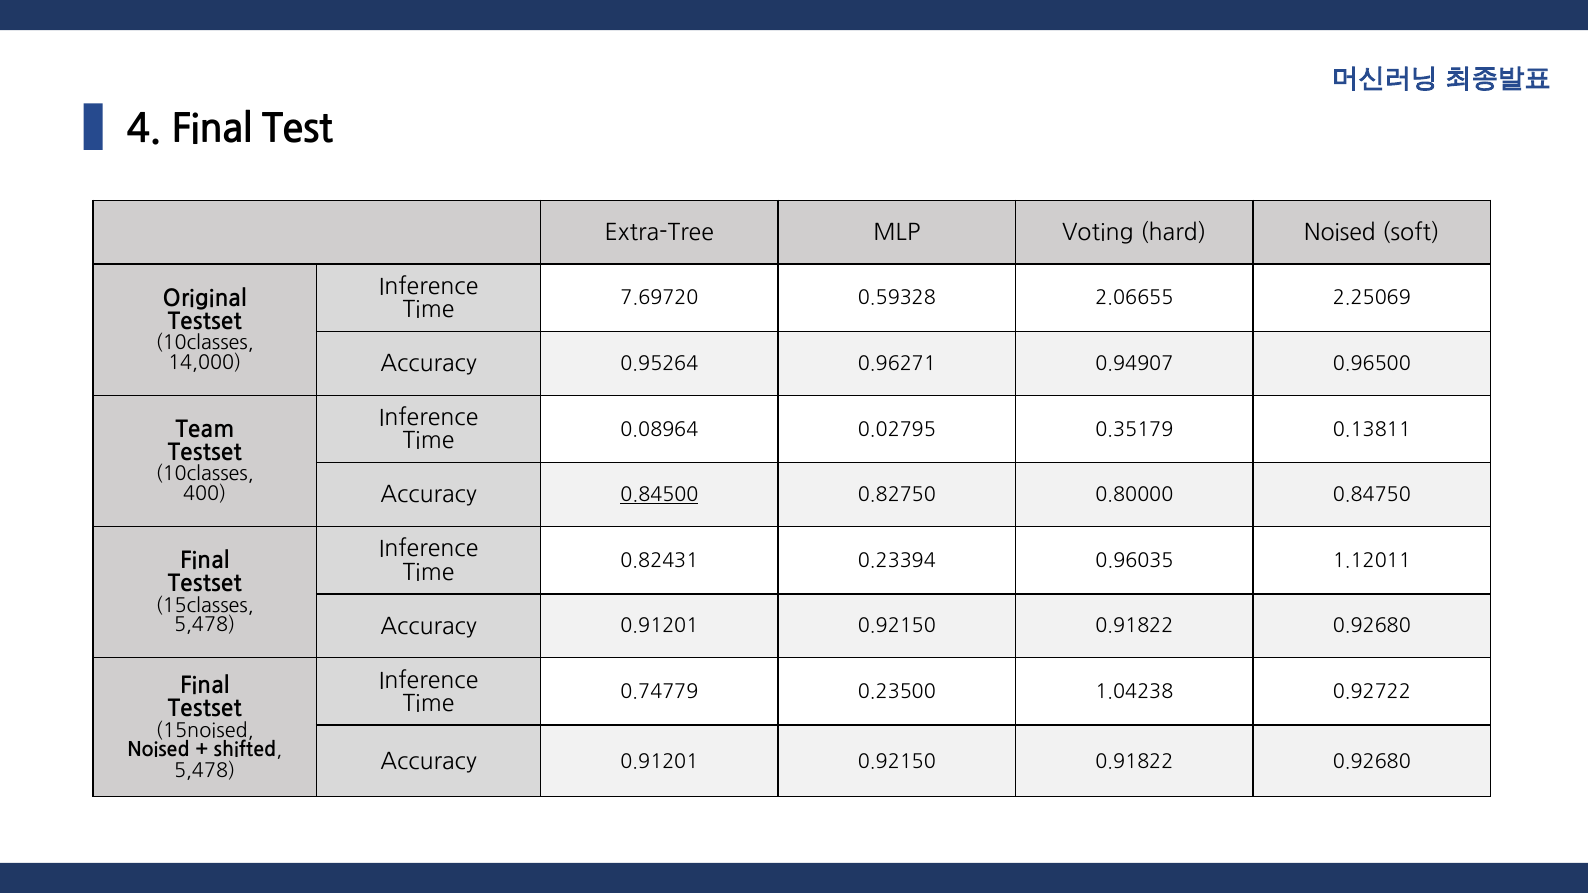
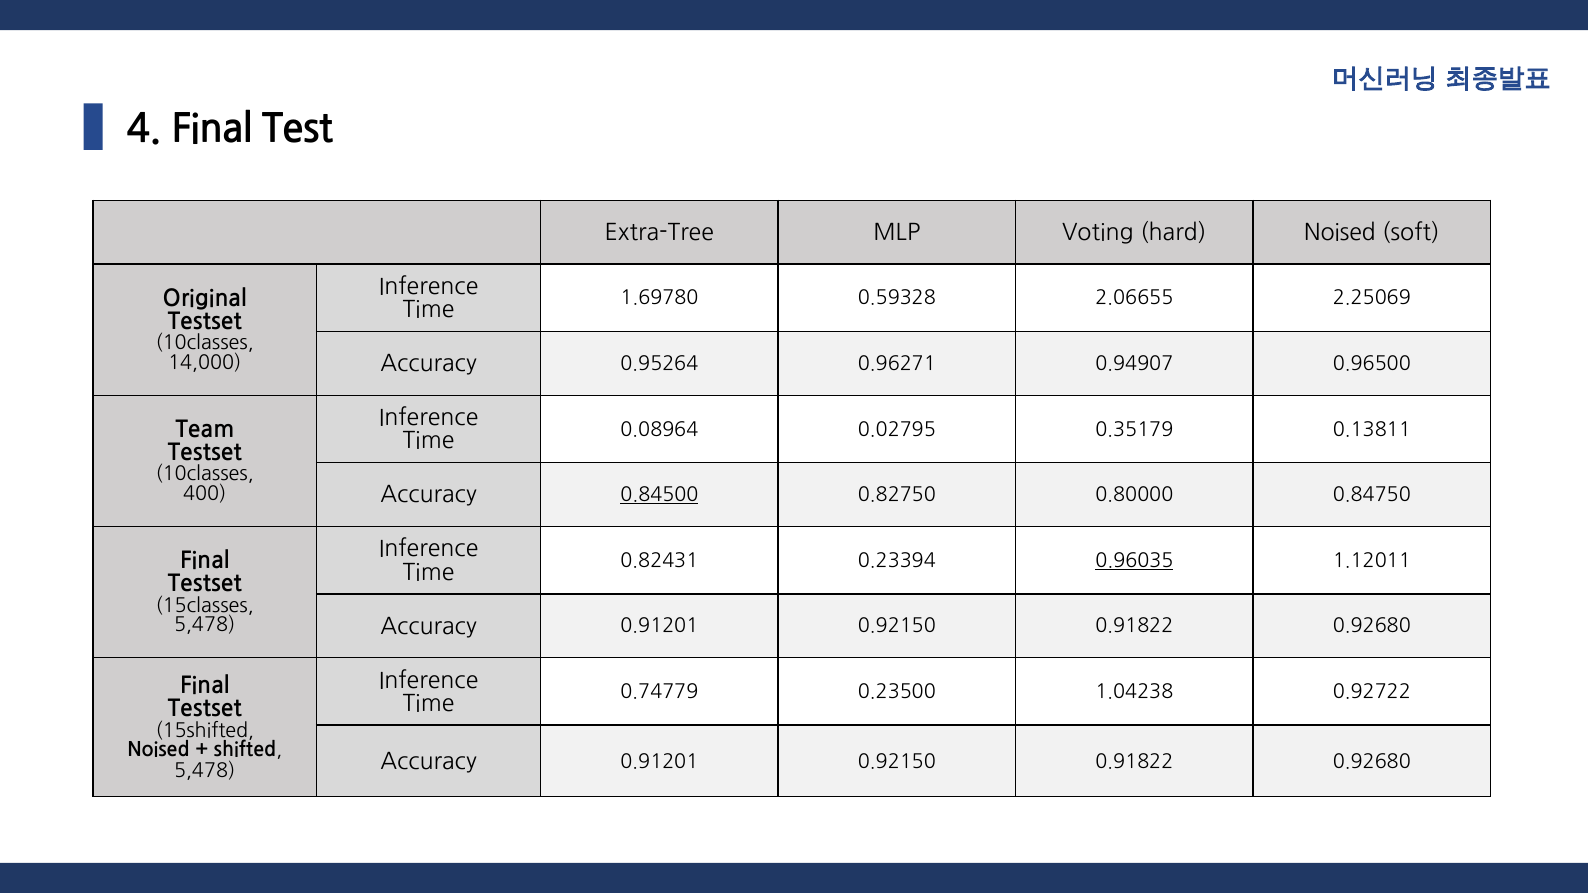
7.69720: 7.69720 -> 1.69780 (659, 298)
0.96035 underline: none -> present (1134, 561)
15noised: 15noised -> 15shifted (205, 731)
